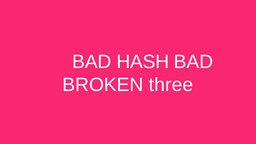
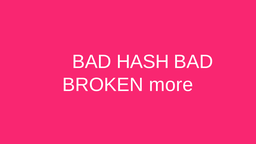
three: three -> more (171, 85)
